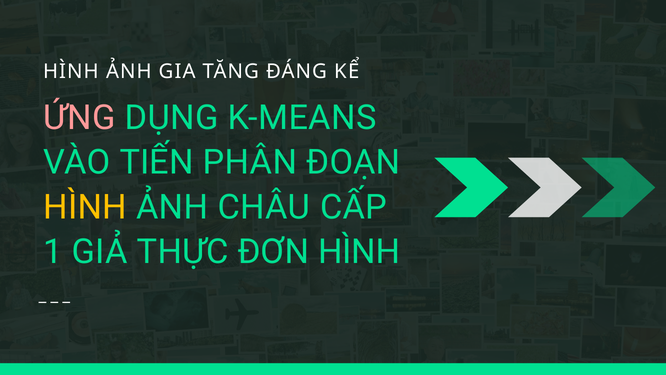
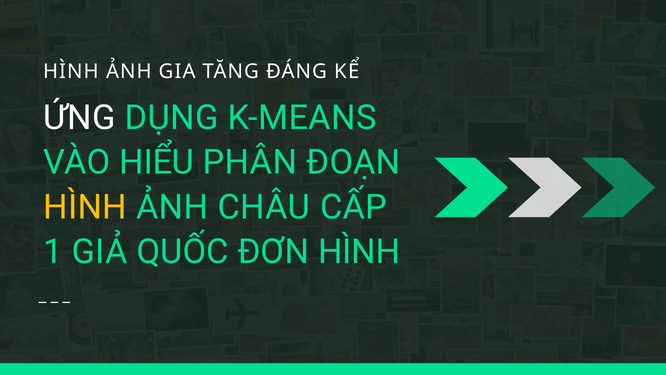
ỨNG colour: pink -> white (79, 118)
TIẾN: TIẾN -> HIỂU (157, 162)
THỰC: THỰC -> QUỐC (183, 252)
